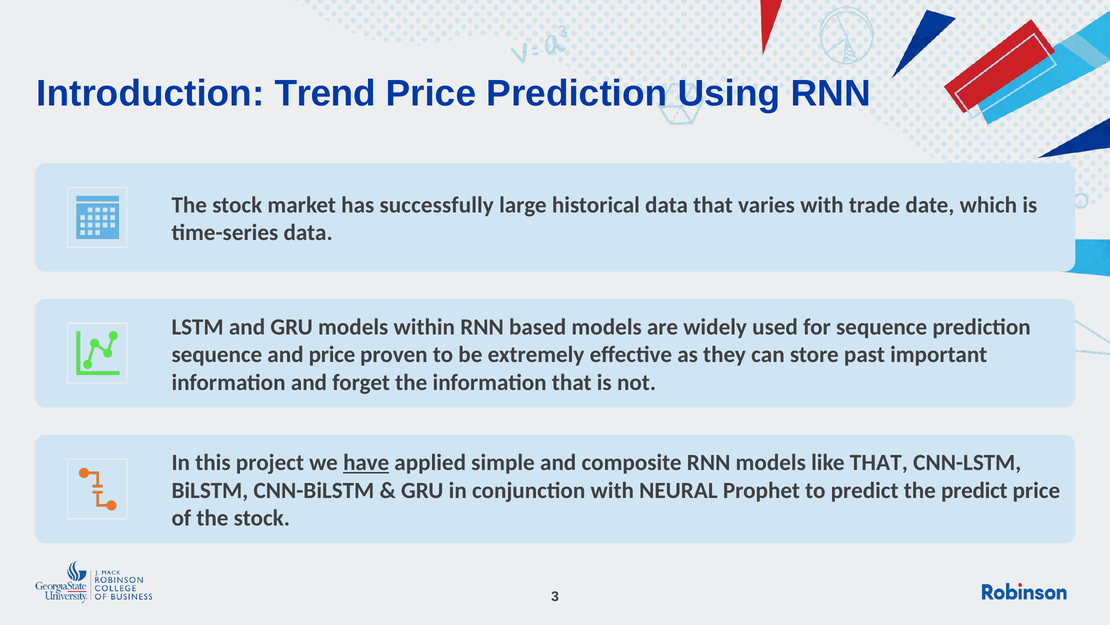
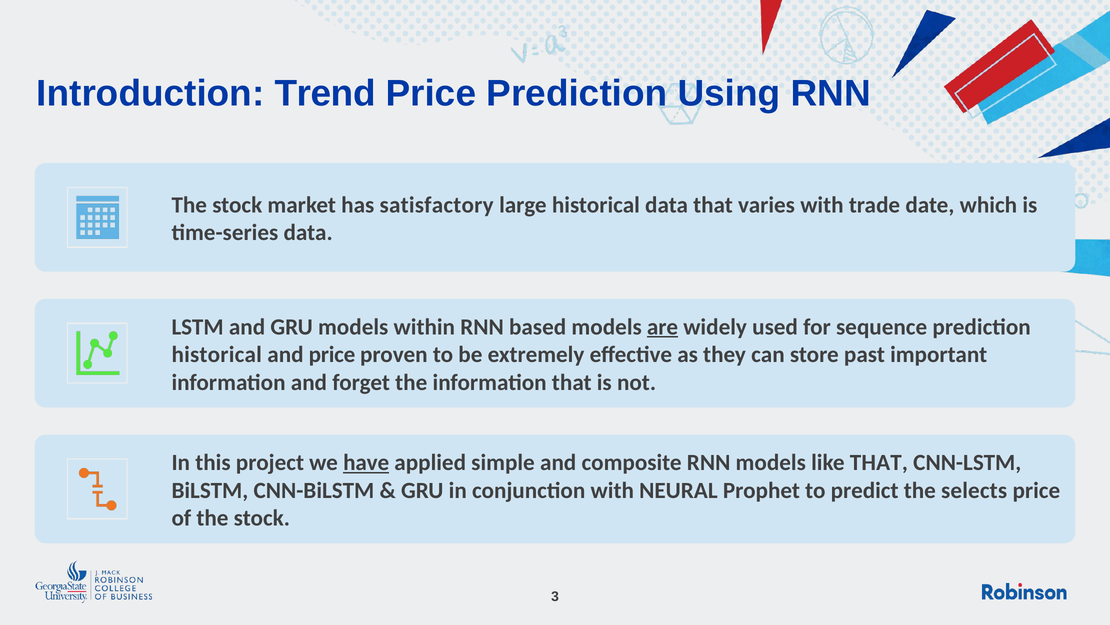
successfully: successfully -> satisfactory (437, 205)
are underline: none -> present (663, 327)
sequence: sequence -> historical (217, 354)
the predict: predict -> selects (974, 490)
